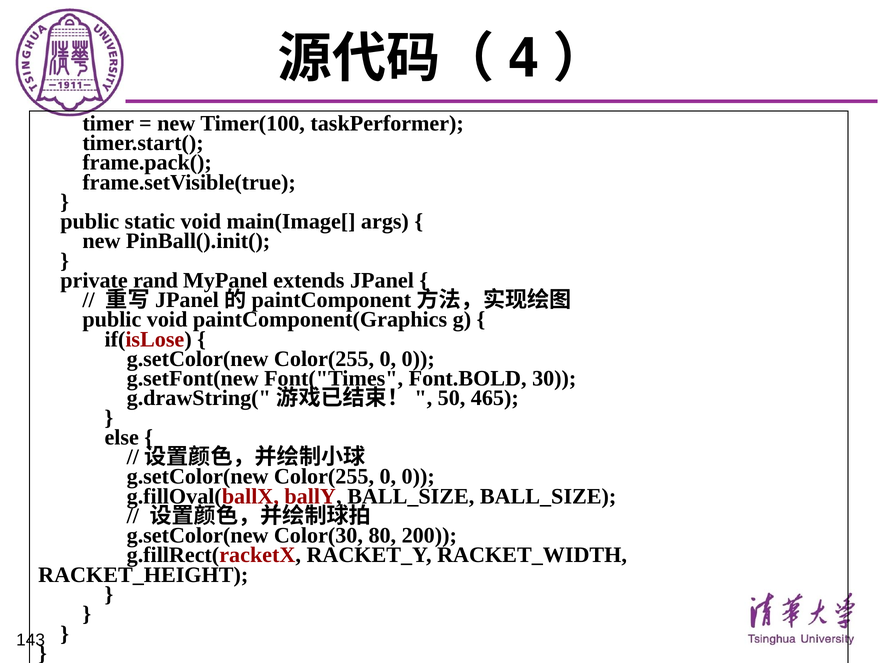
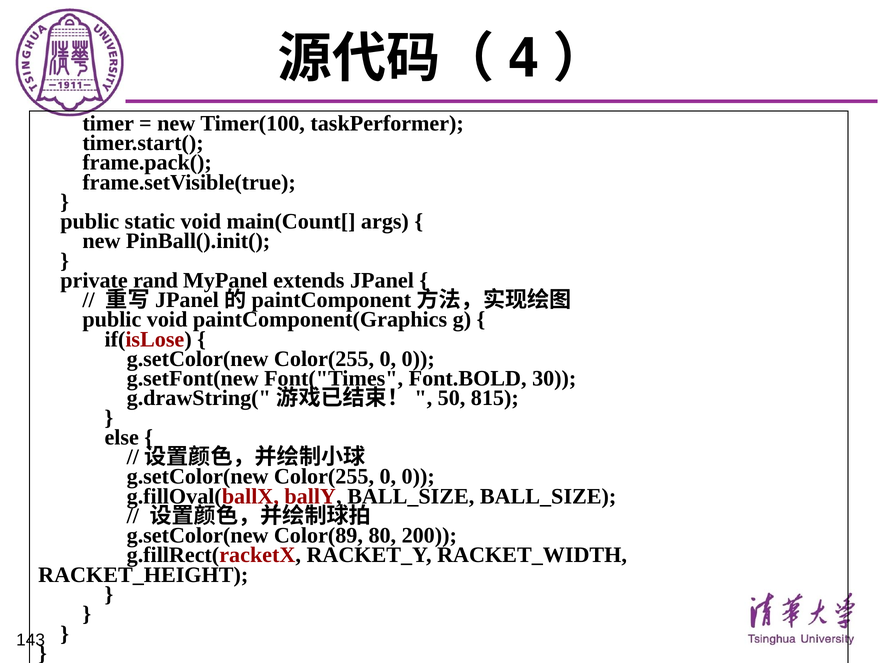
main(Image[: main(Image[ -> main(Count[ (291, 222)
465: 465 -> 815 (495, 399)
Color(30: Color(30 -> Color(89 (318, 536)
